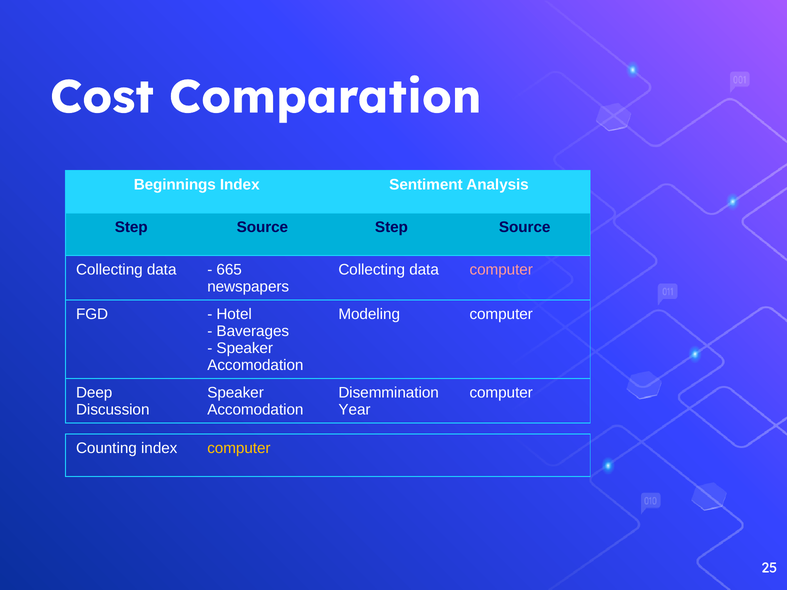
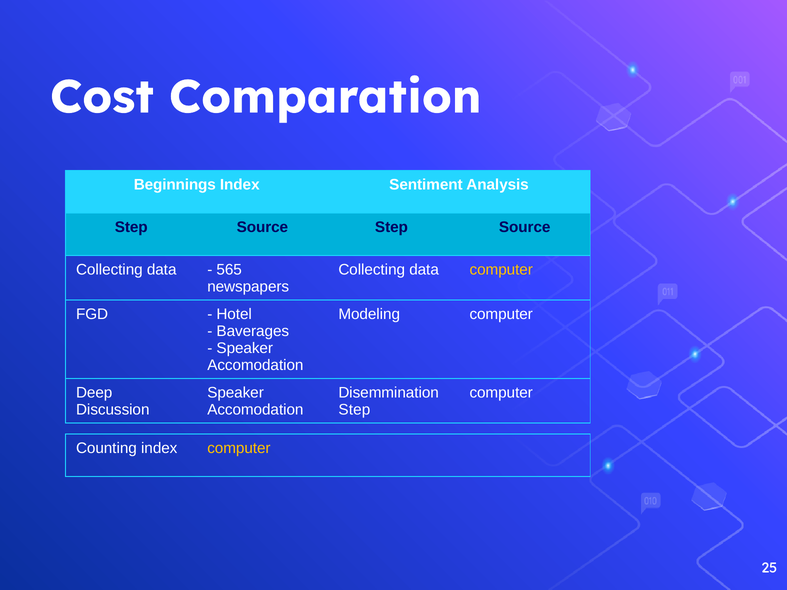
665: 665 -> 565 (229, 270)
computer colour: pink -> yellow (501, 270)
Year: Year -> Step (354, 410)
